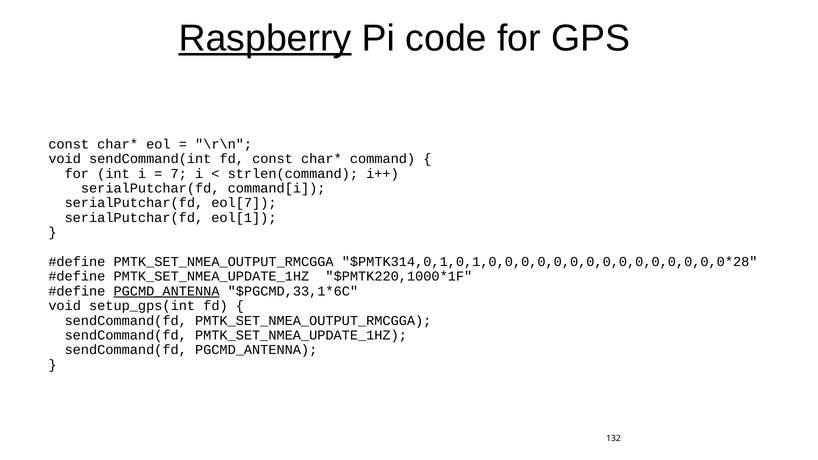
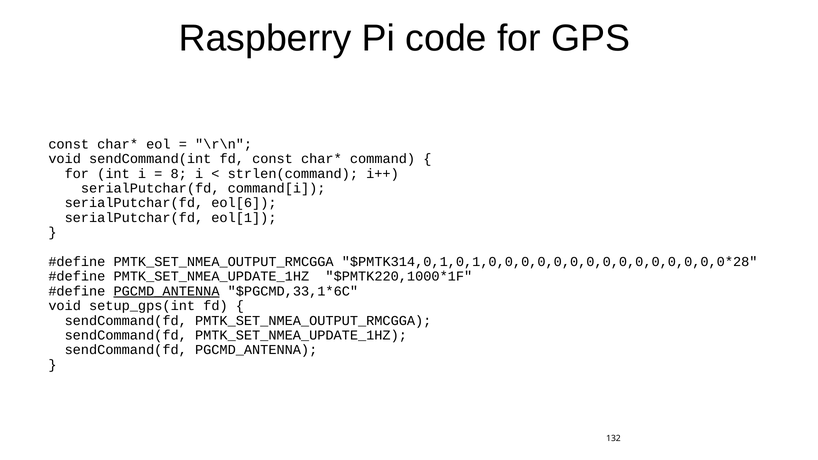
Raspberry underline: present -> none (265, 38)
7: 7 -> 8 (179, 174)
eol[7: eol[7 -> eol[6 (244, 203)
